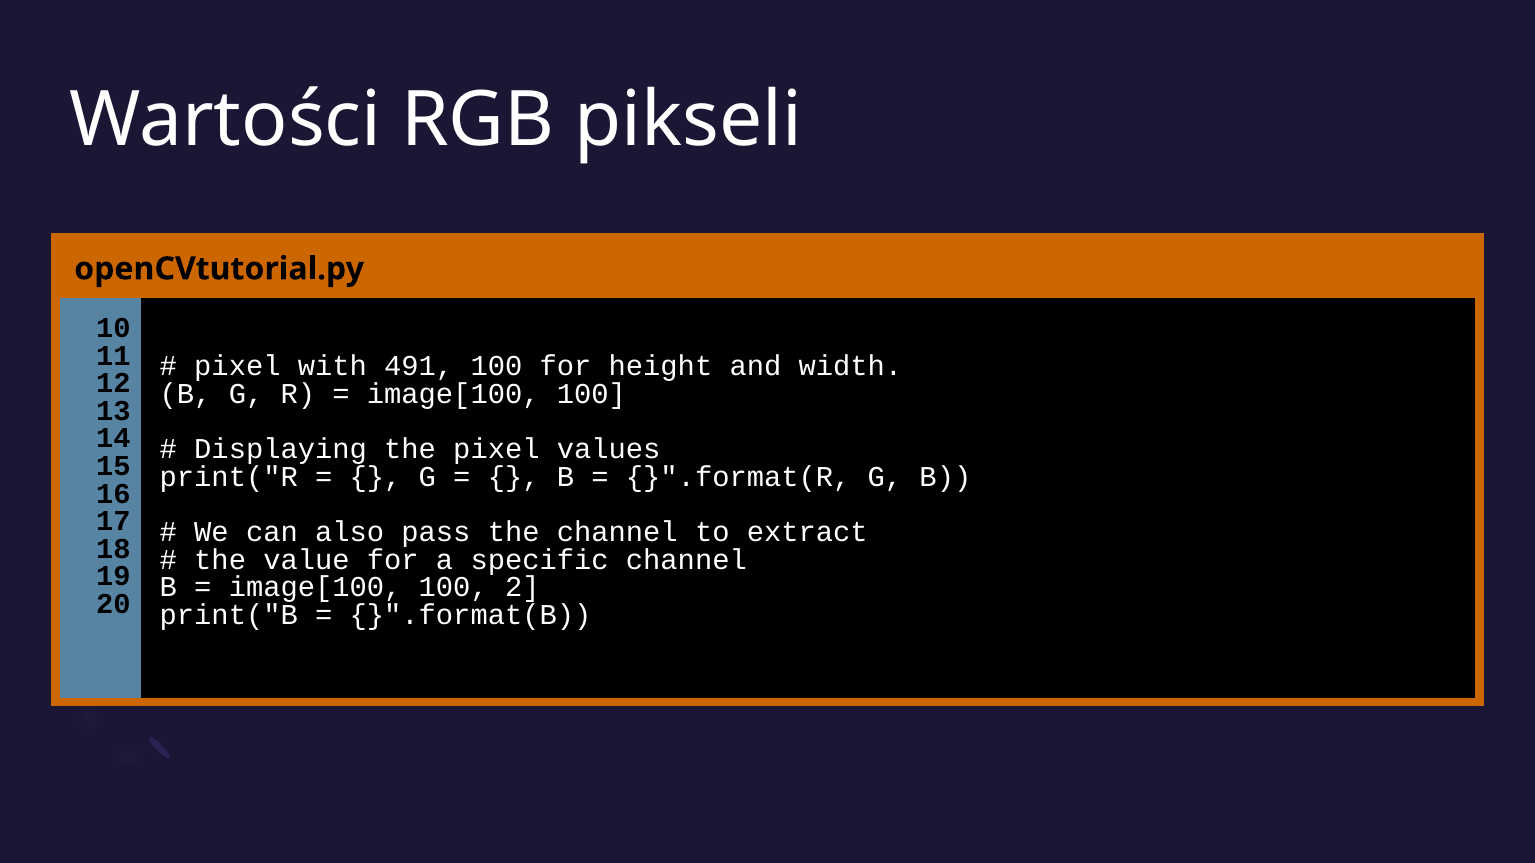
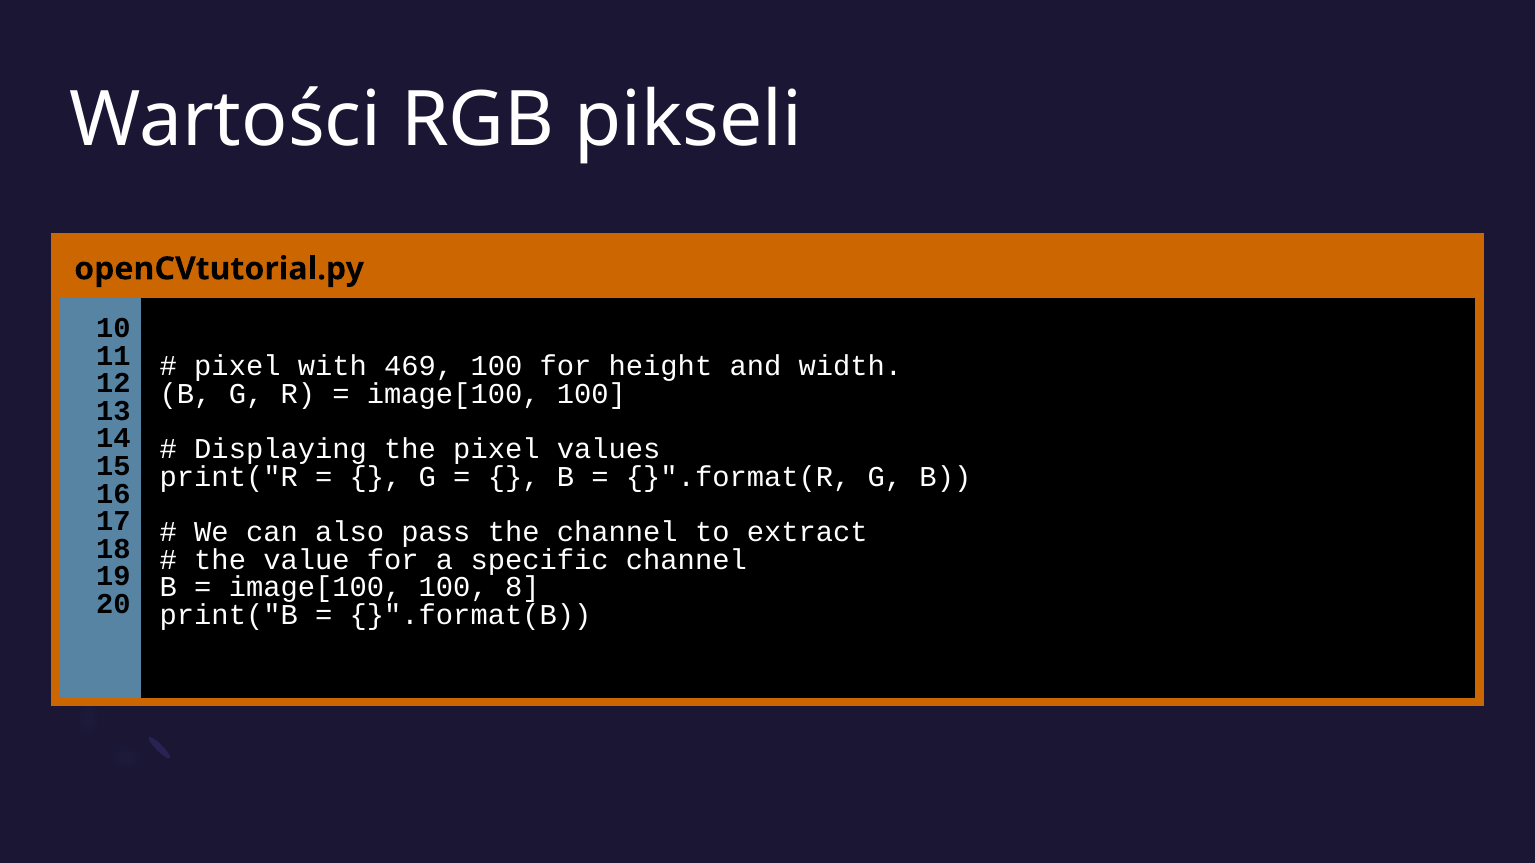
491: 491 -> 469 (419, 367)
2: 2 -> 8 (522, 587)
